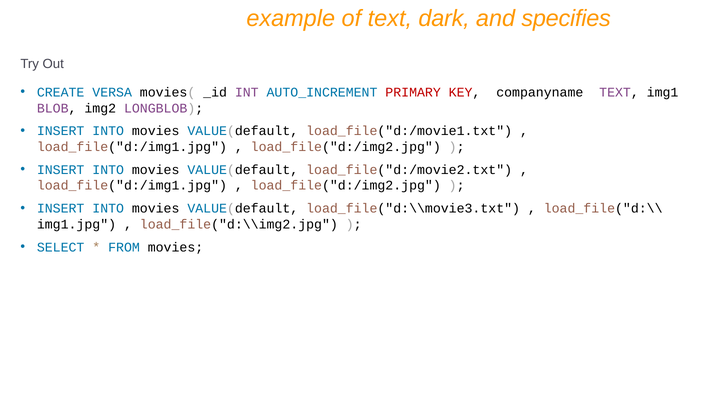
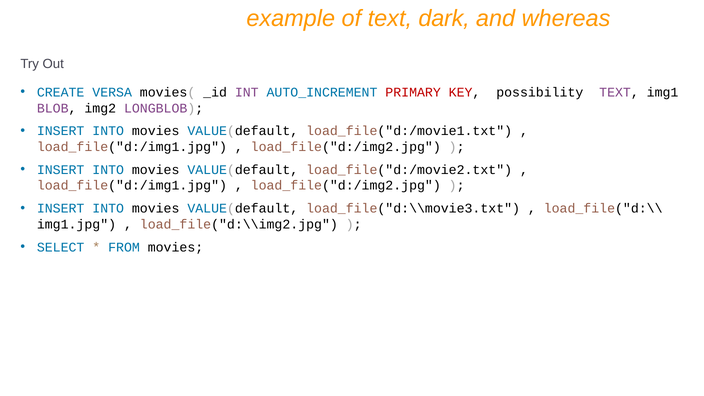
specifies: specifies -> whereas (566, 18)
companyname: companyname -> possibility (540, 92)
